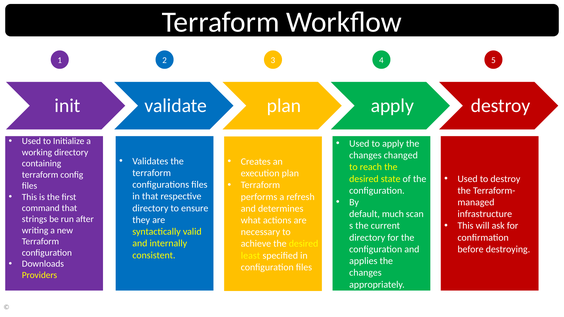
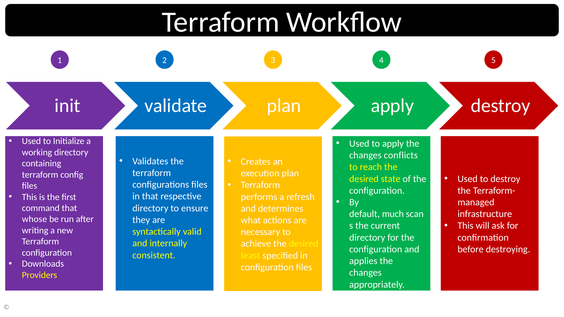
changed: changed -> conflicts (401, 155)
strings: strings -> whose (34, 219)
